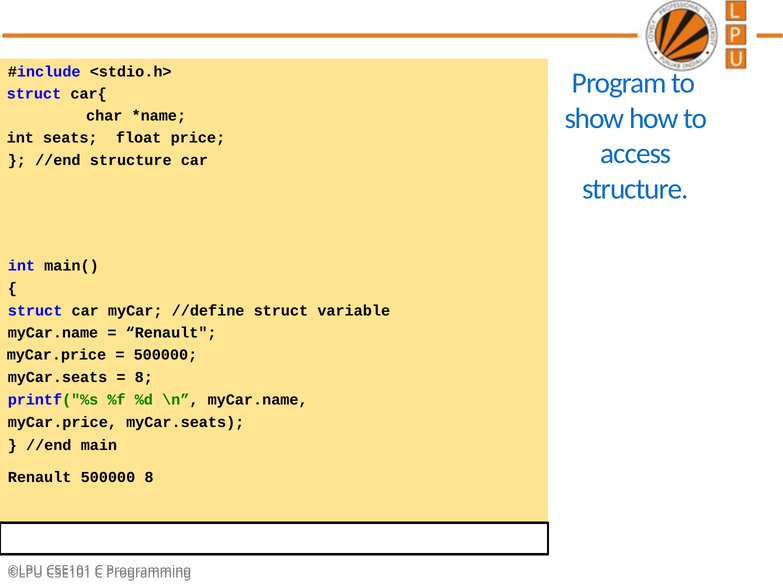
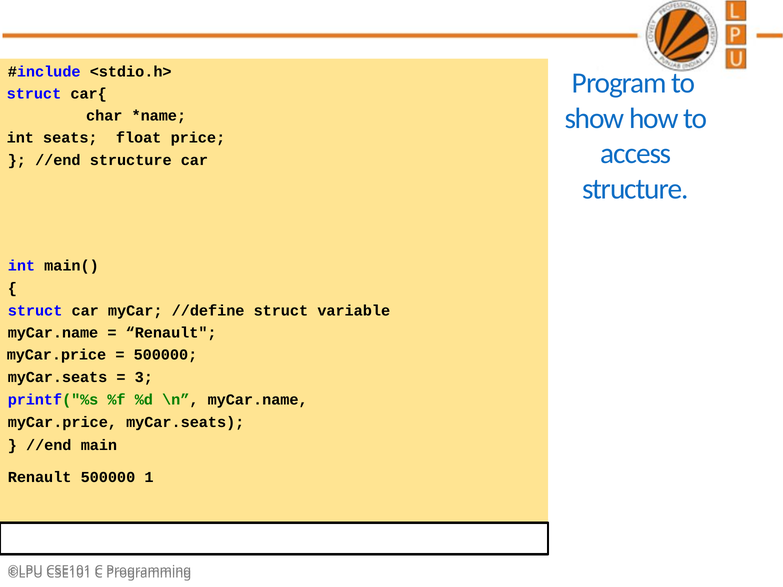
8: 8 -> 3 (144, 377)
500000 8: 8 -> 1 (149, 478)
